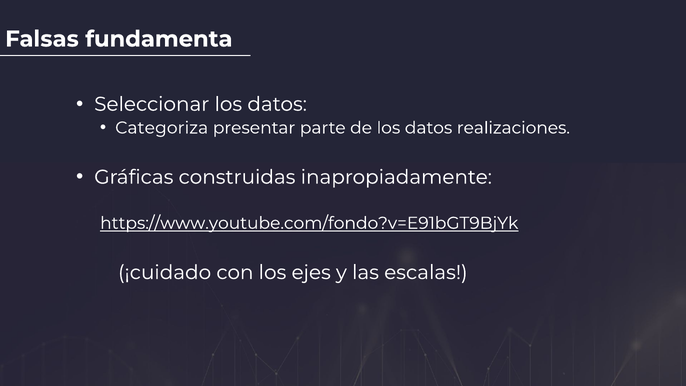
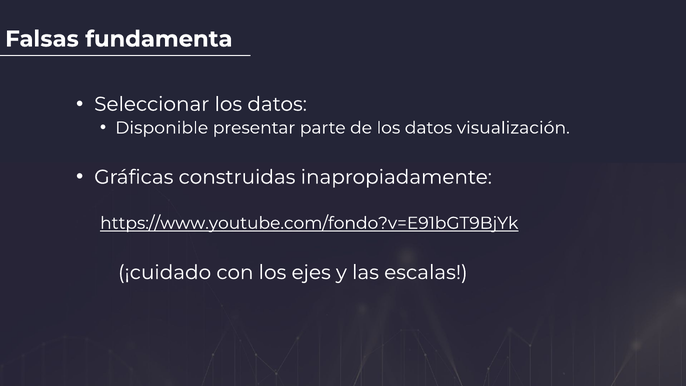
Categoriza: Categoriza -> Disponible (162, 128)
realizaciones: realizaciones -> visualización (513, 128)
